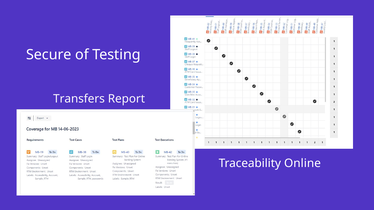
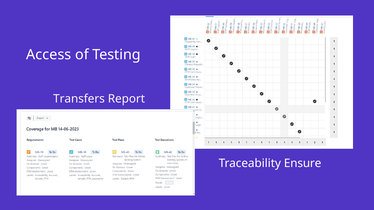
Secure: Secure -> Access (49, 55)
Online: Online -> Ensure (303, 164)
